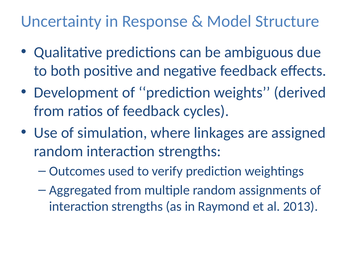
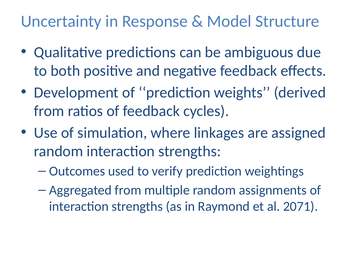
2013: 2013 -> 2071 (301, 206)
